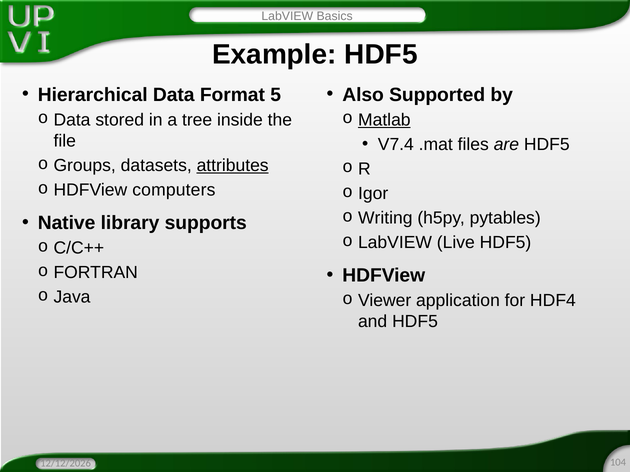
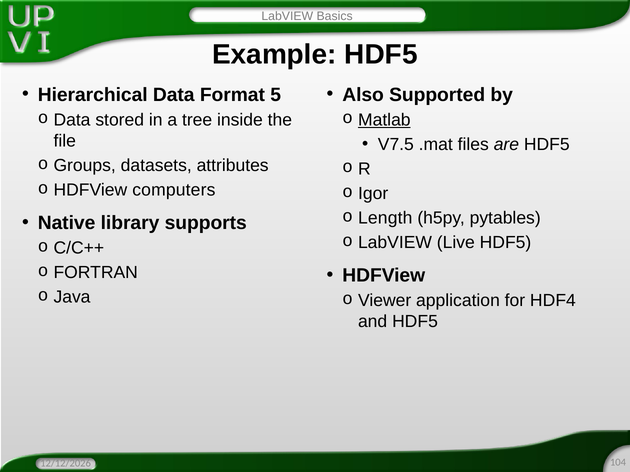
V7.4: V7.4 -> V7.5 (396, 145)
attributes underline: present -> none (233, 166)
Writing: Writing -> Length (385, 218)
